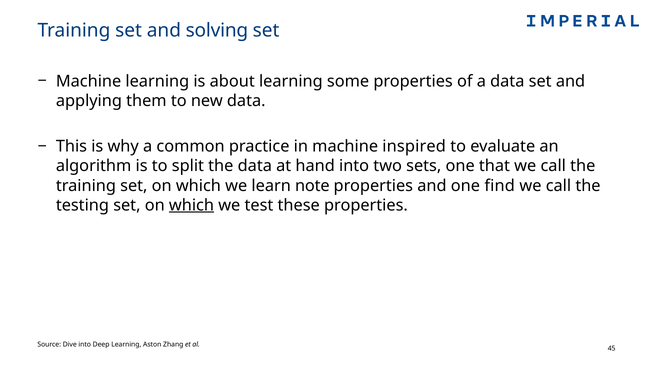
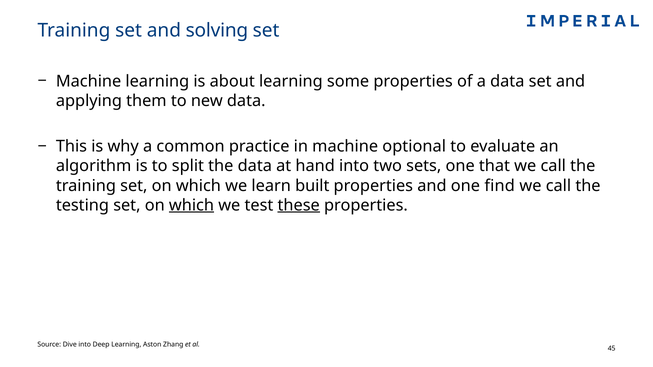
inspired: inspired -> optional (414, 147)
note: note -> built (312, 186)
these underline: none -> present (299, 205)
